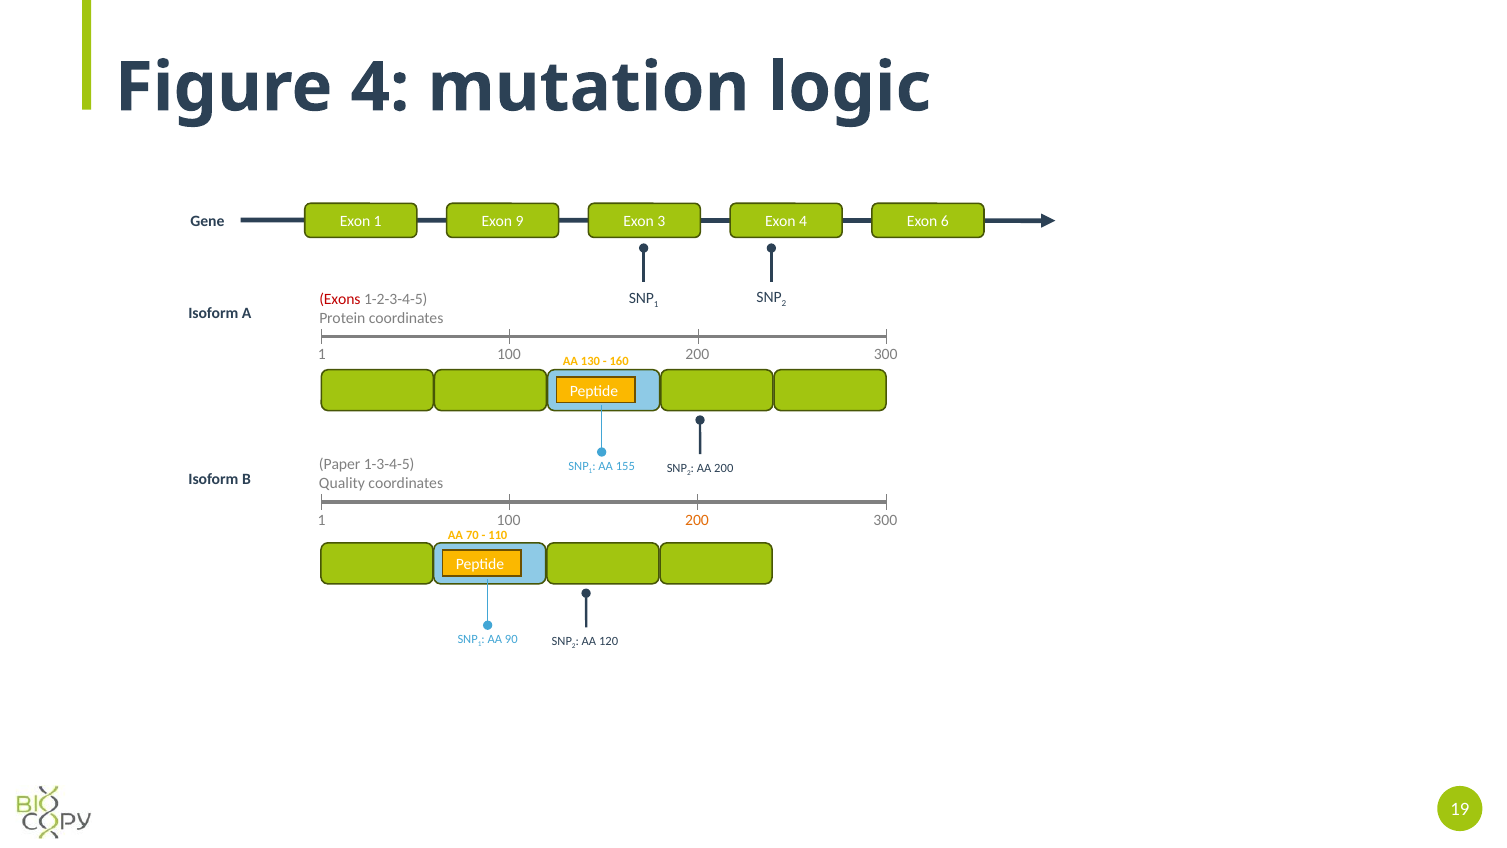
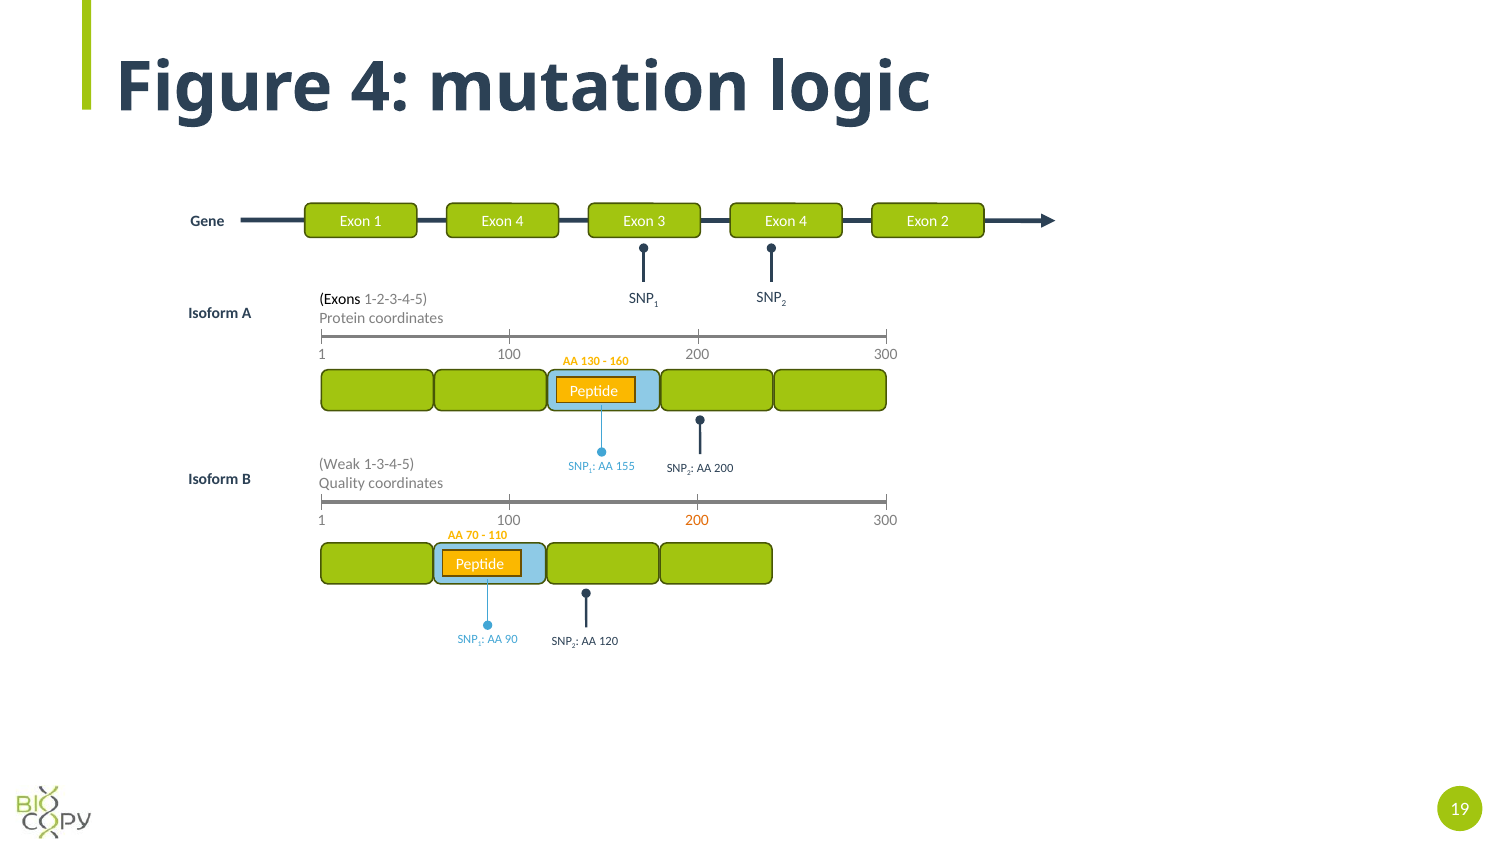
1 Exon 9: 9 -> 4 (520, 221)
Exon 6: 6 -> 2 (945, 221)
Exons colour: red -> black (340, 299)
Paper: Paper -> Weak (340, 464)
